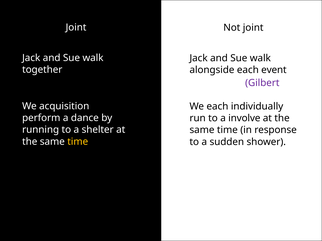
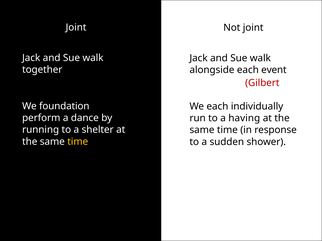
Gilbert colour: purple -> red (262, 83)
acquisition: acquisition -> foundation (64, 106)
involve: involve -> having (244, 118)
